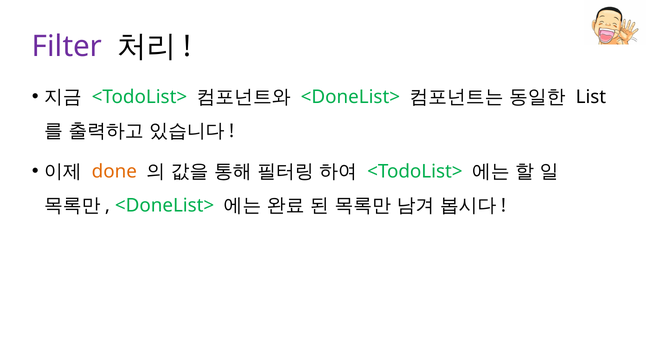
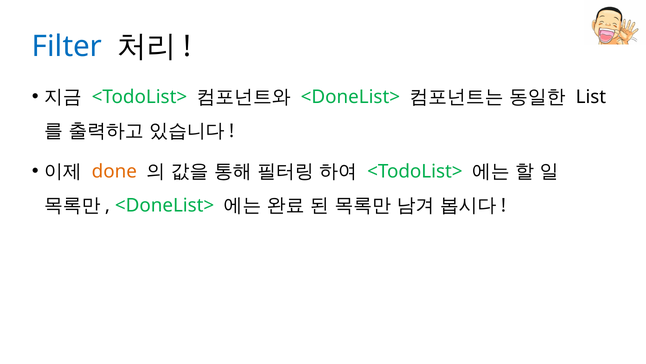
Filter colour: purple -> blue (67, 46)
